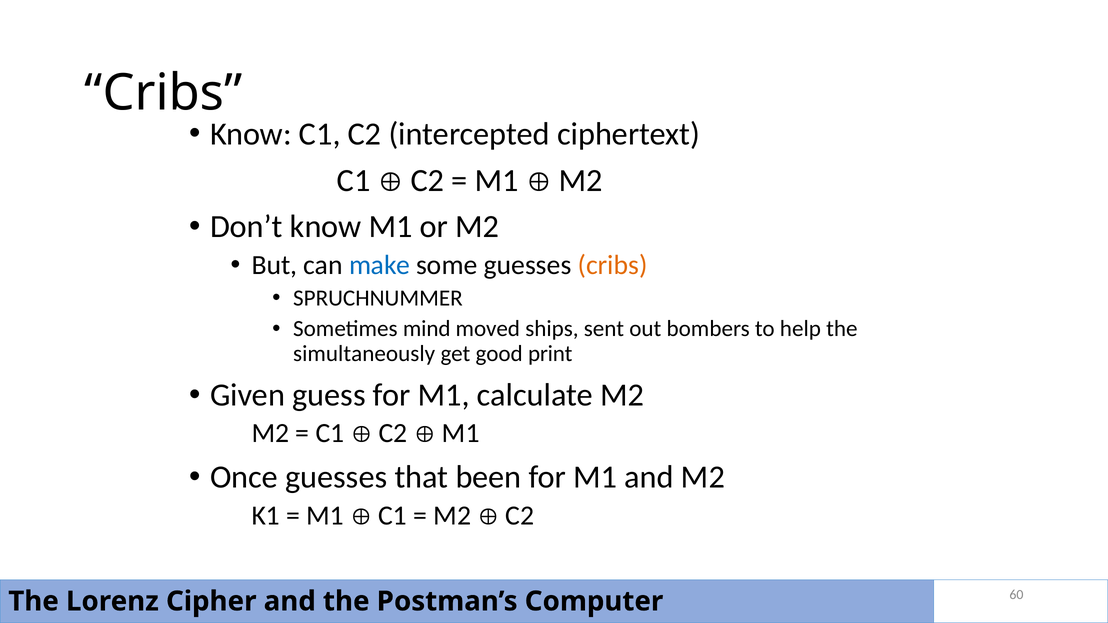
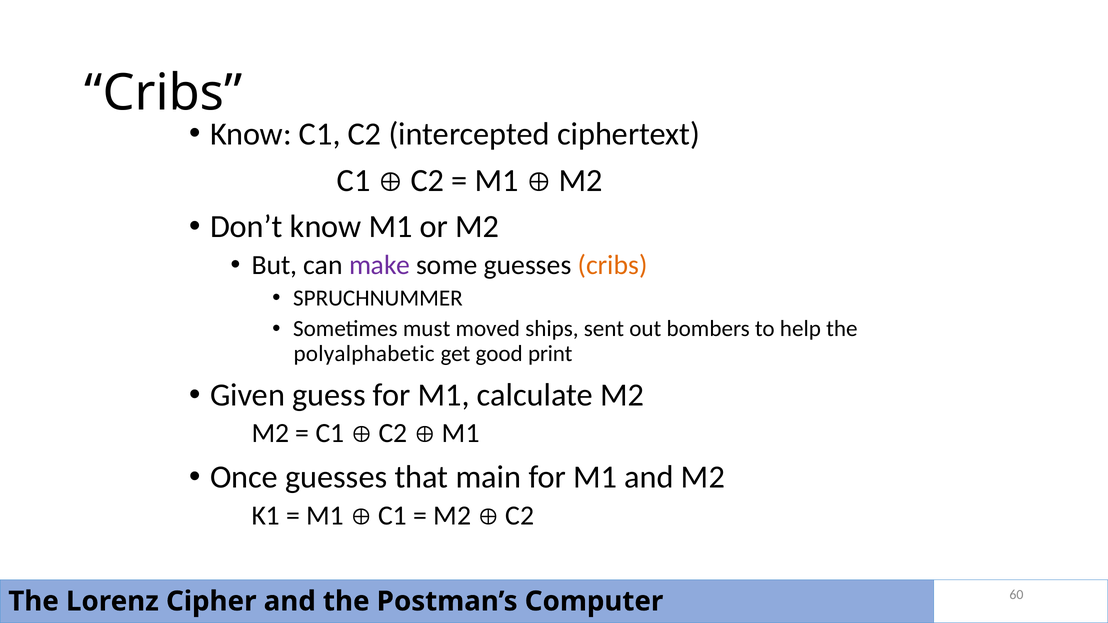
make colour: blue -> purple (380, 265)
mind: mind -> must (427, 329)
simultaneously: simultaneously -> polyalphabetic (364, 354)
been: been -> main (488, 477)
